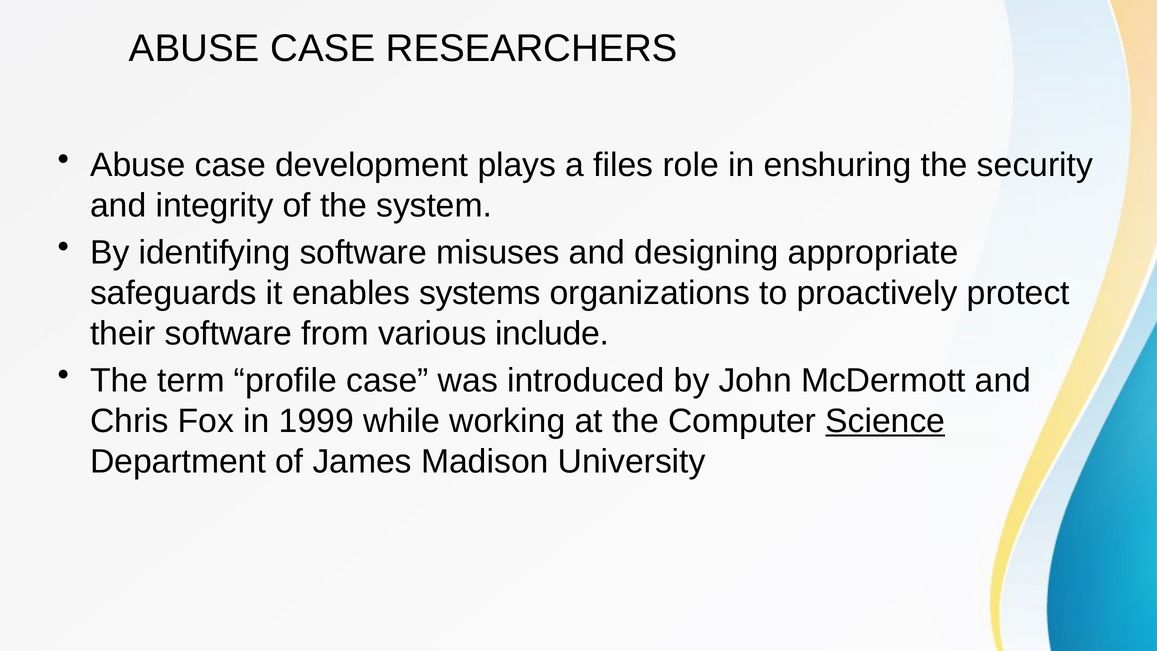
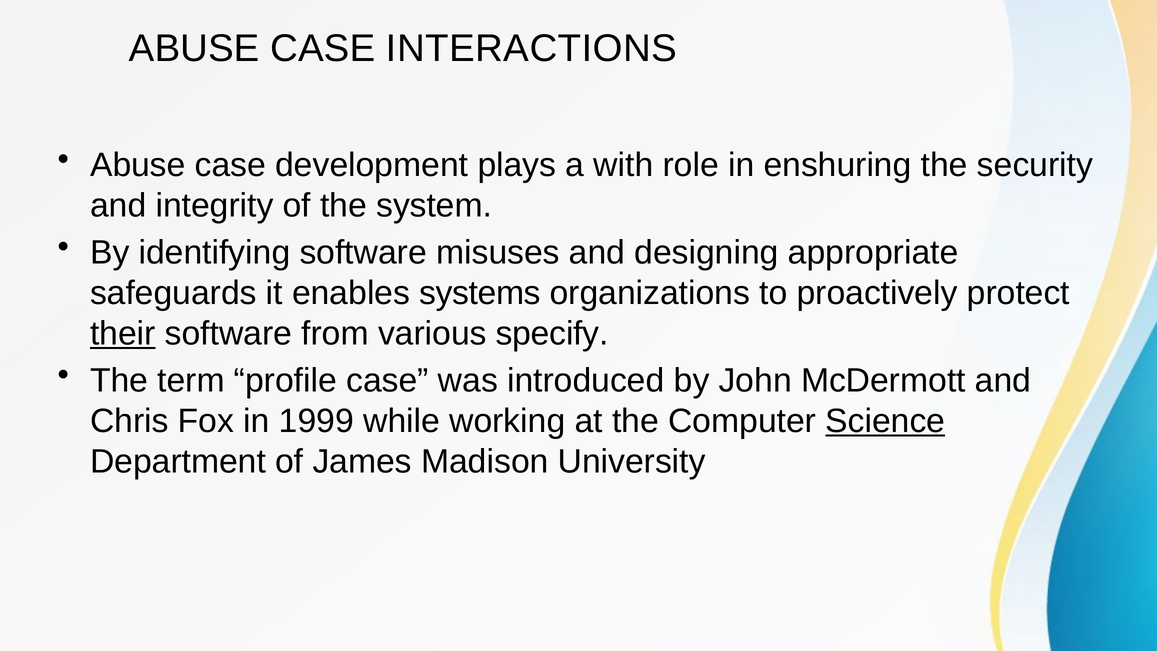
RESEARCHERS: RESEARCHERS -> INTERACTIONS (531, 48)
files: files -> with (623, 165)
their underline: none -> present (123, 333)
include: include -> specify (552, 333)
